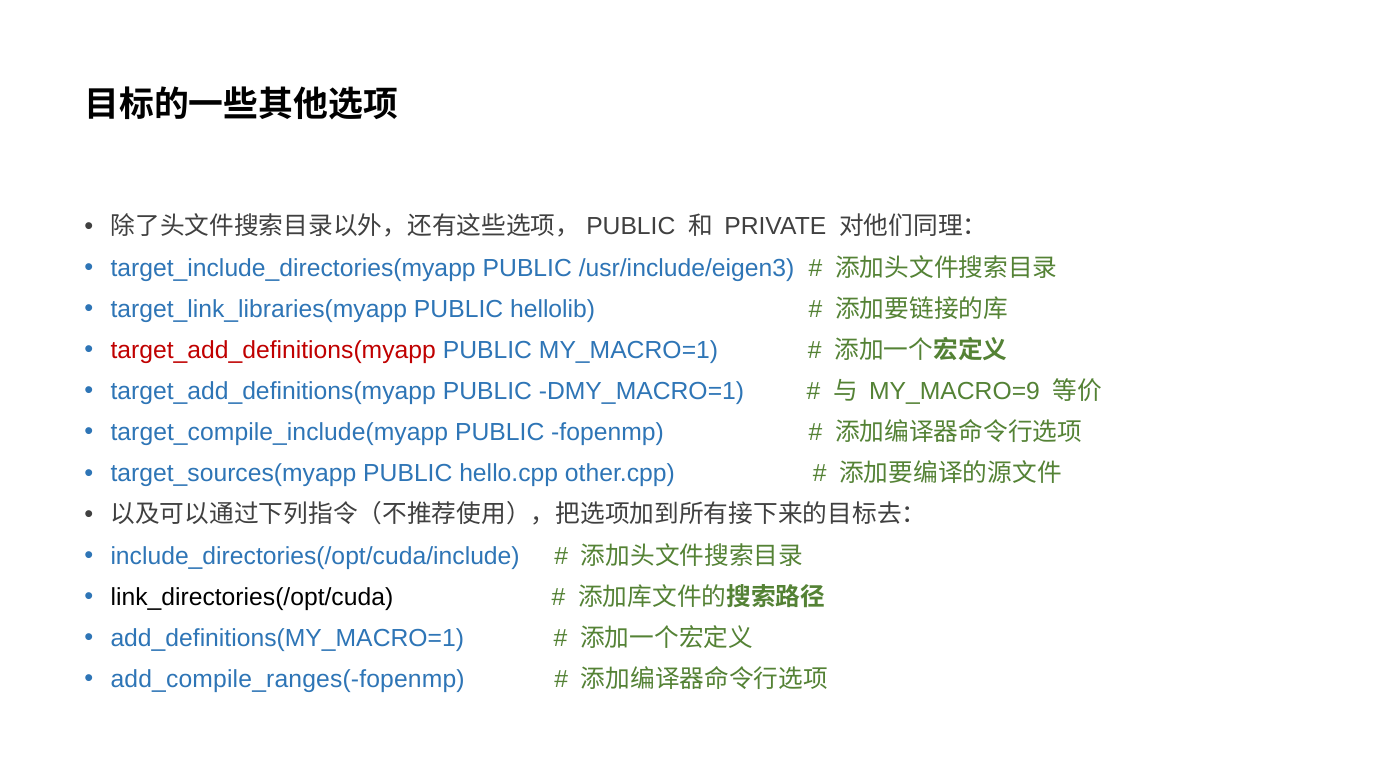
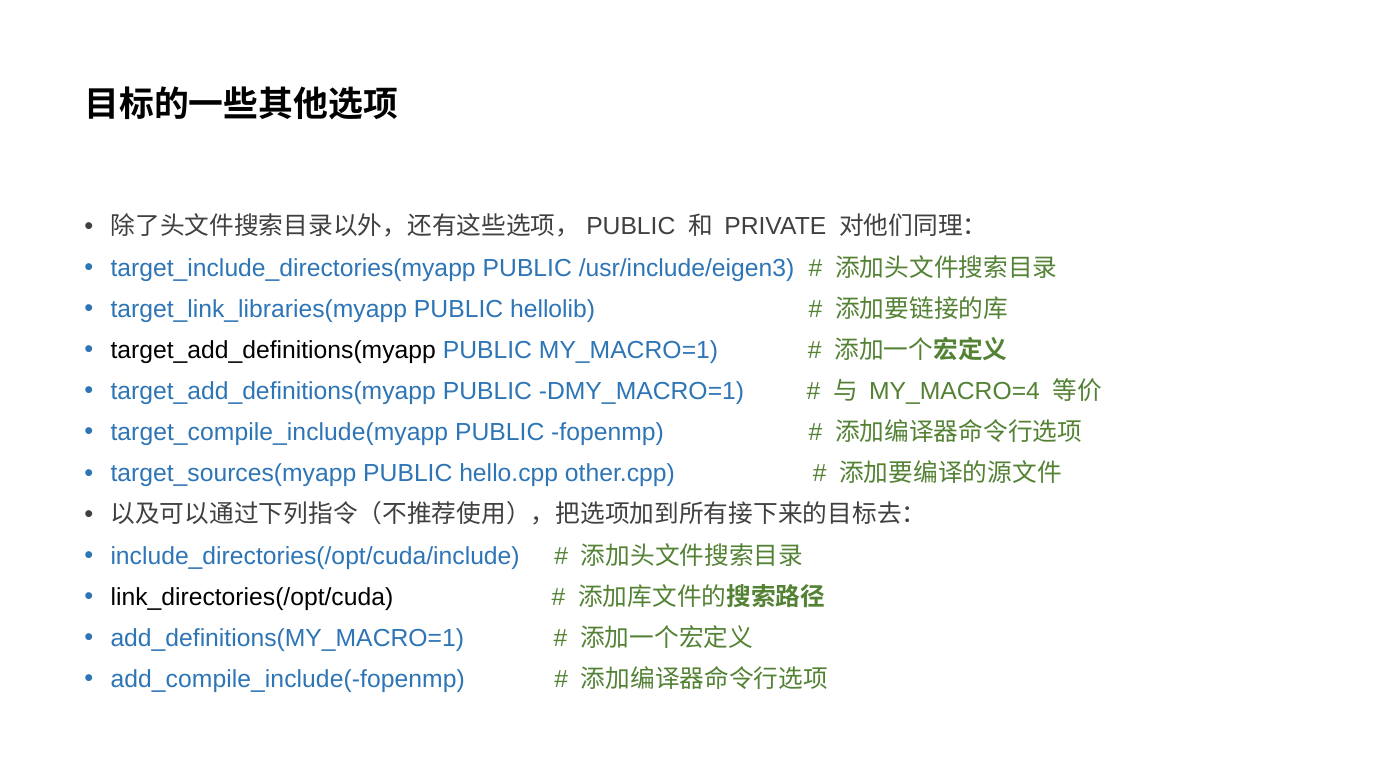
target_add_definitions(myapp colour: red -> black (273, 350)
MY_MACRO=9: MY_MACRO=9 -> MY_MACRO=4 (954, 392)
add_compile_ranges(-fopenmp: add_compile_ranges(-fopenmp -> add_compile_include(-fopenmp (288, 680)
